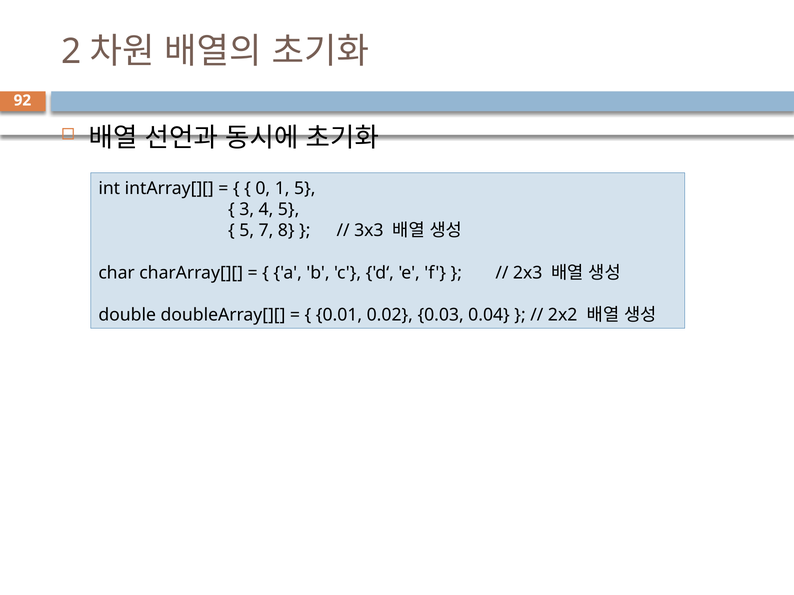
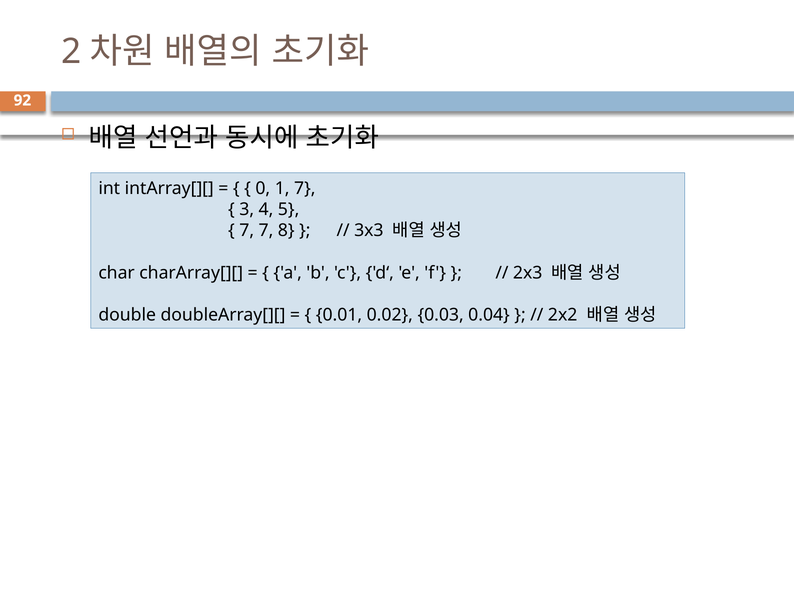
1 5: 5 -> 7 (305, 188)
5: 5 -> 7 (247, 231)
